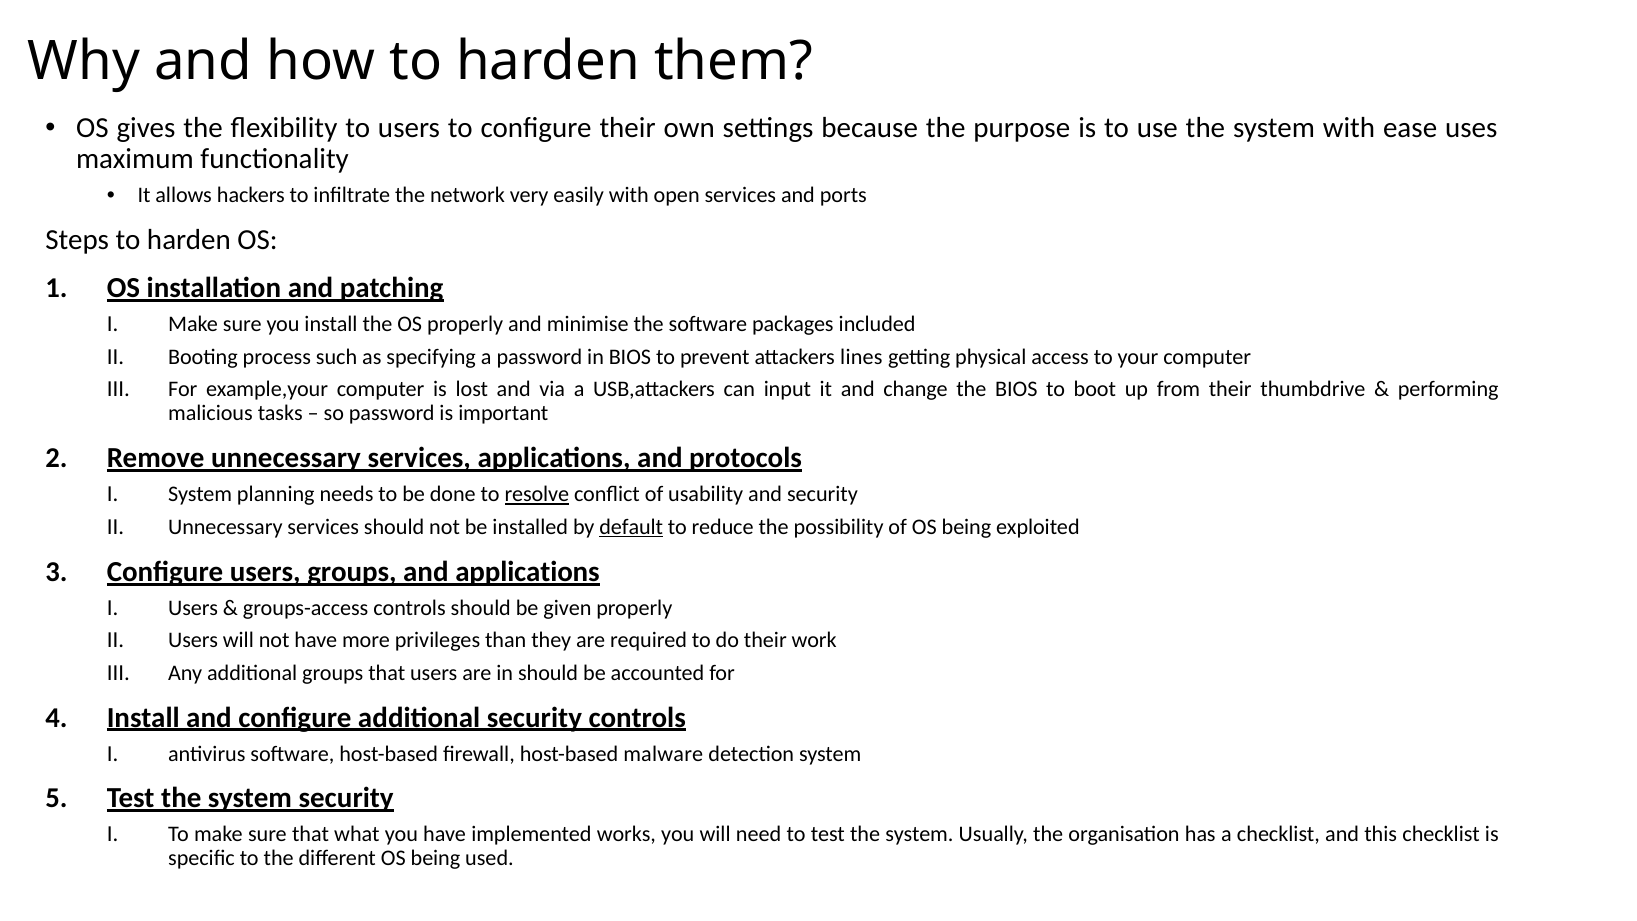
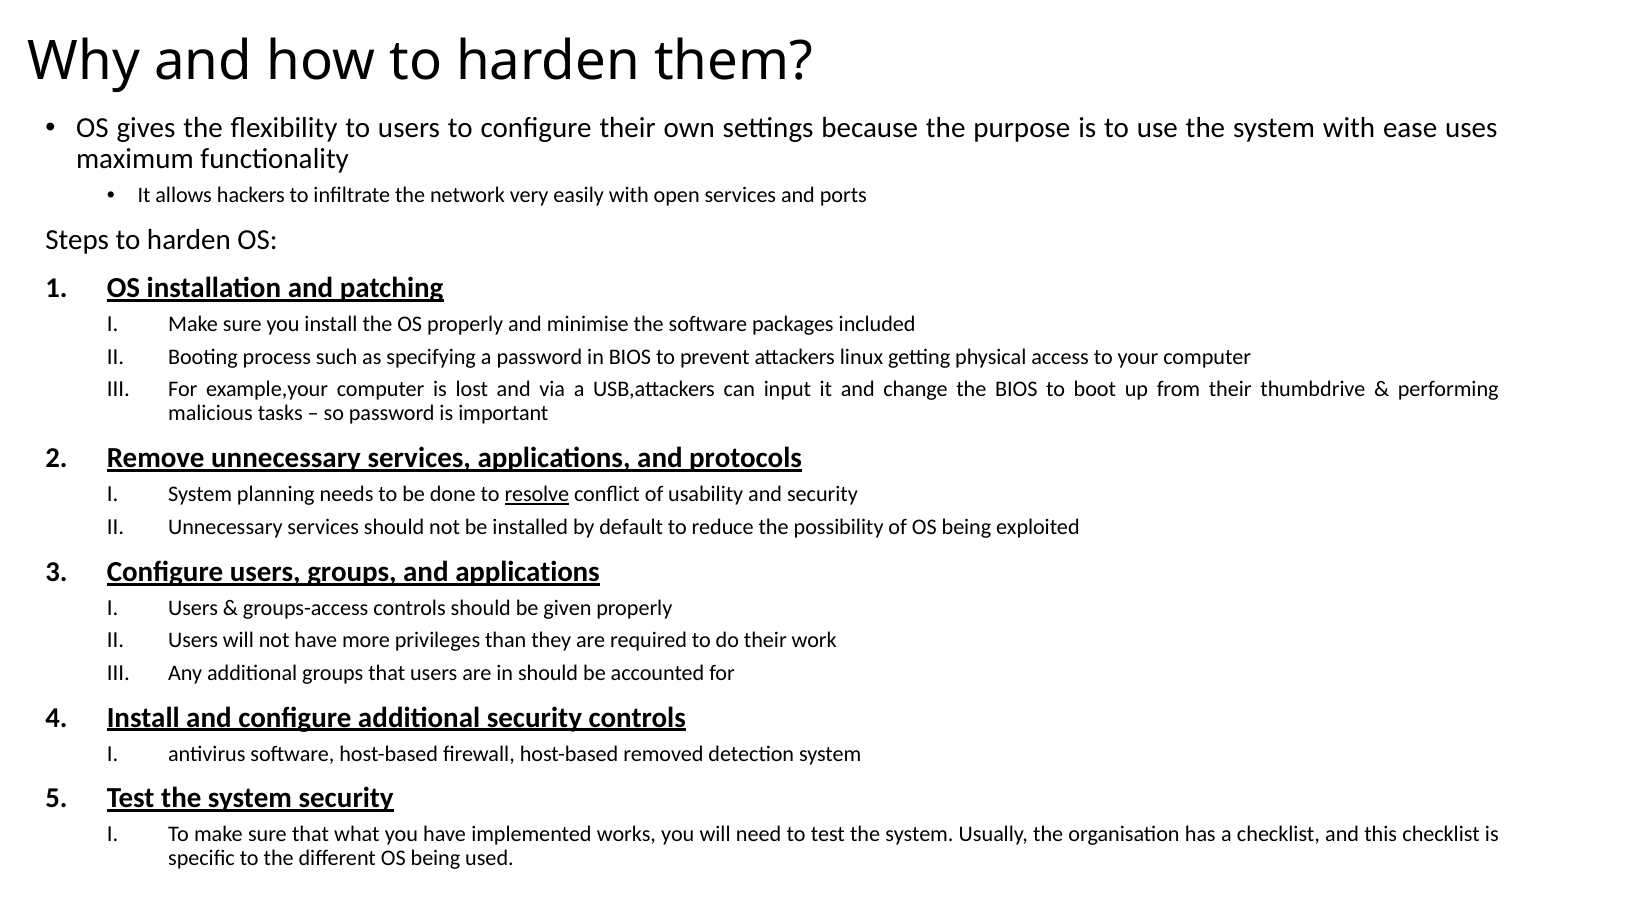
lines: lines -> linux (862, 357)
default underline: present -> none (631, 527)
malware: malware -> removed (663, 754)
